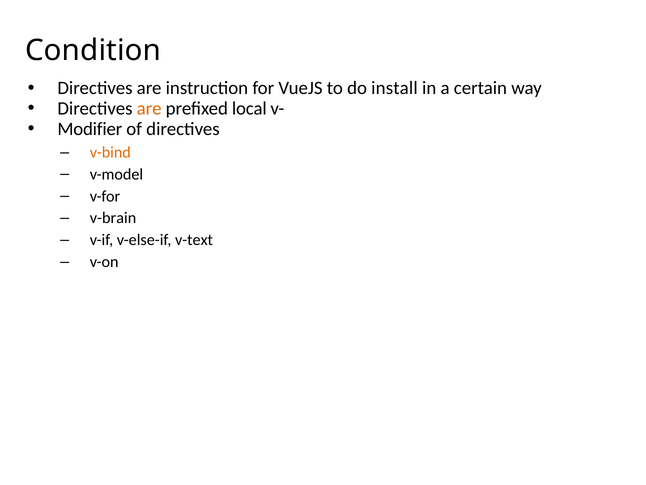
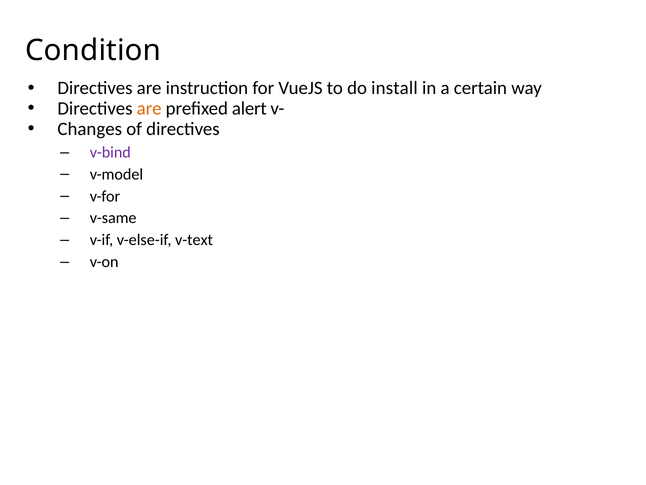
local: local -> alert (249, 108)
Modifier: Modifier -> Changes (90, 129)
v-bind colour: orange -> purple (110, 152)
v-brain: v-brain -> v-same (113, 218)
